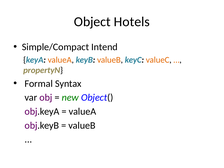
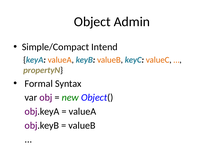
Hotels: Hotels -> Admin (132, 22)
